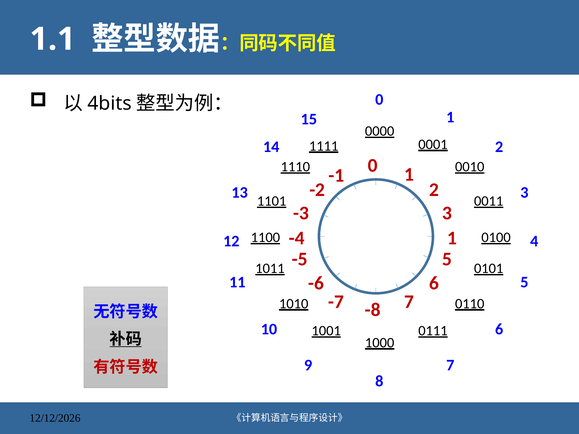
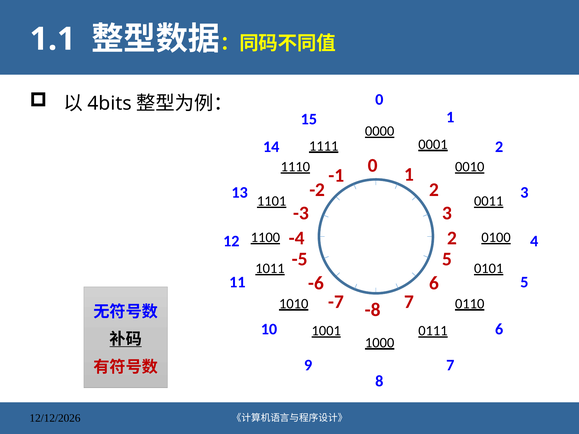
-4 1: 1 -> 2 (452, 238)
